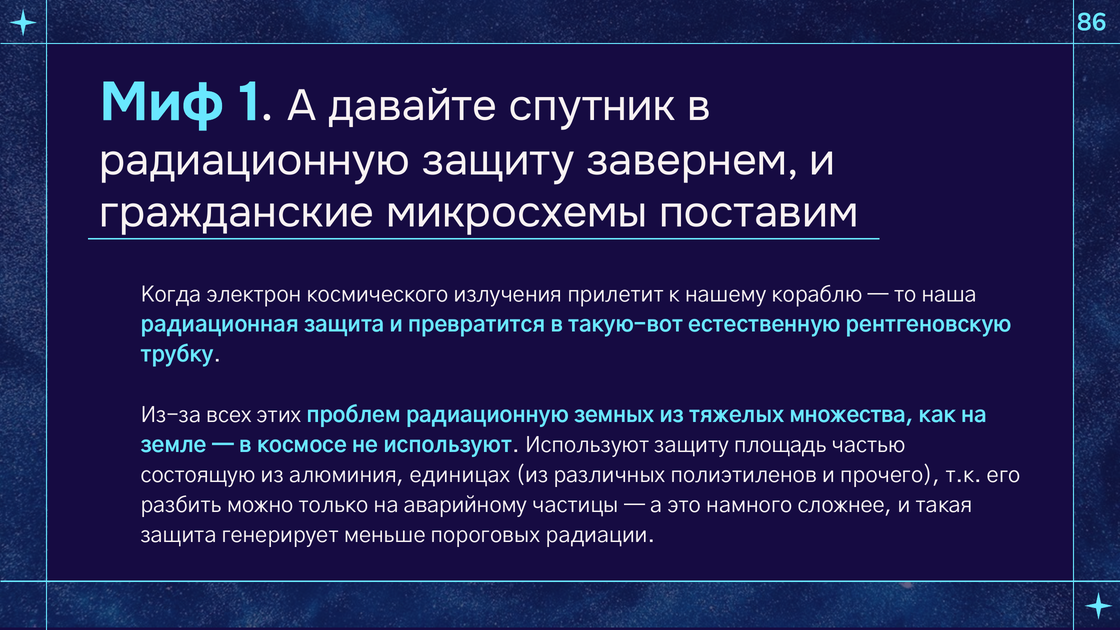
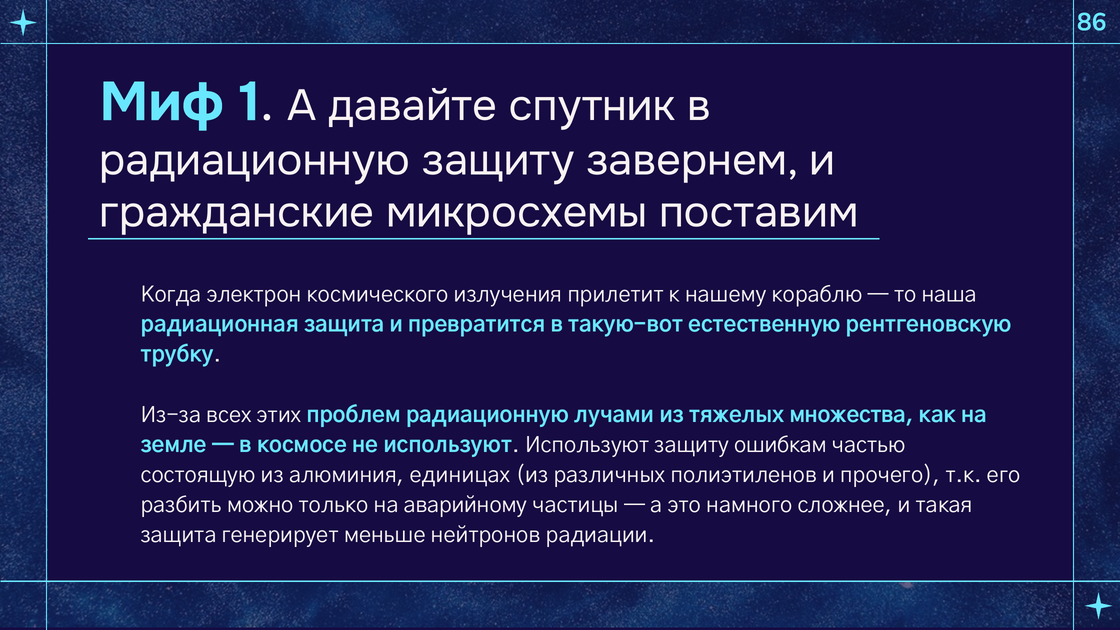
земных: земных -> лучами (614, 415)
площадь: площадь -> ошибкам (781, 445)
пороговых: пороговых -> нейтронов (486, 535)
